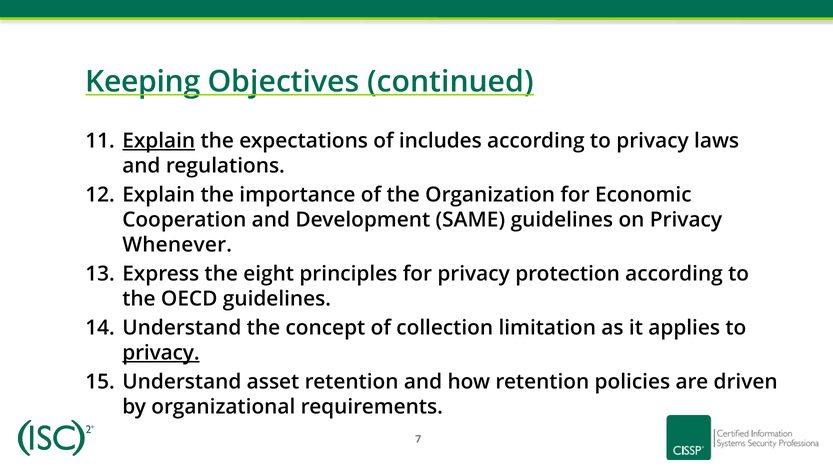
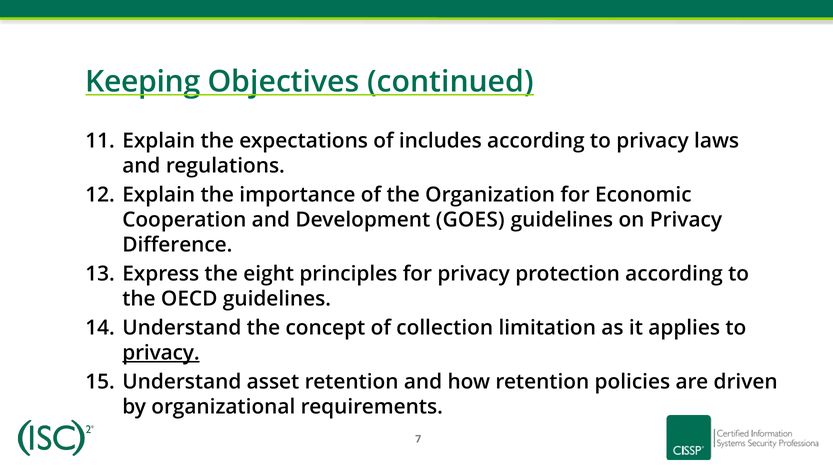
Explain underline: present -> none (159, 141)
SAME: SAME -> GOES (470, 220)
Whenever: Whenever -> Difference (177, 245)
